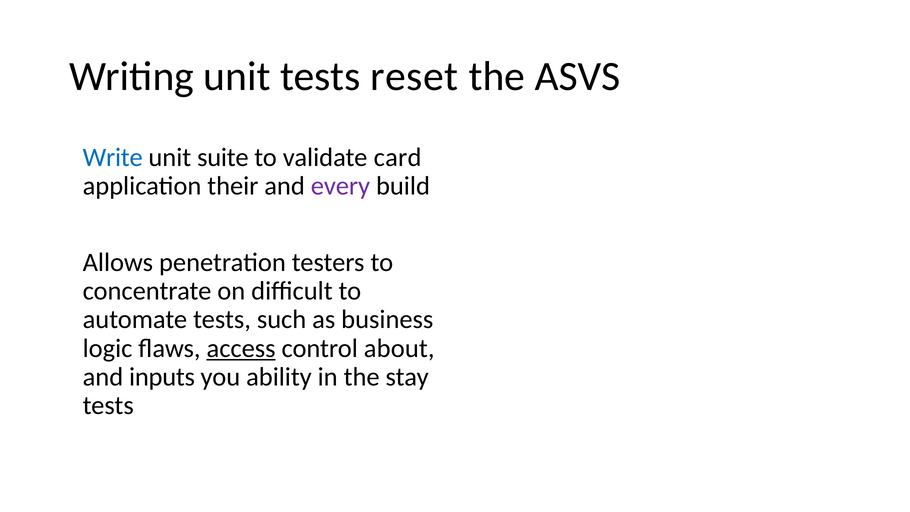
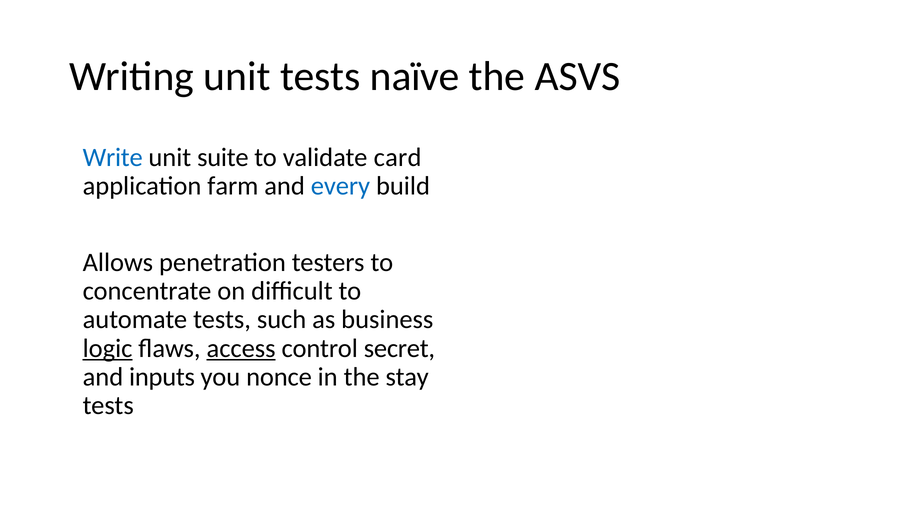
reset: reset -> naïve (415, 76)
their: their -> farm (233, 186)
every colour: purple -> blue (340, 186)
logic underline: none -> present (108, 348)
about: about -> secret (399, 348)
ability: ability -> nonce (279, 377)
